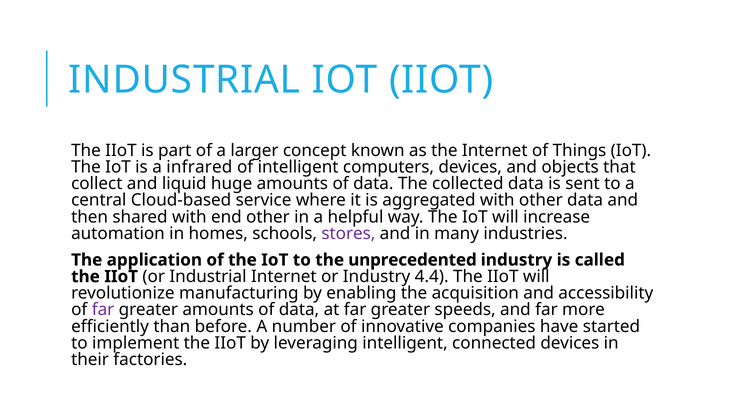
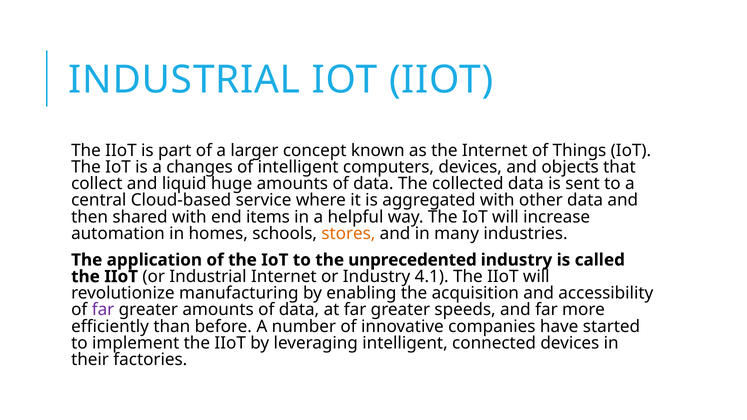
infrared: infrared -> changes (200, 167)
end other: other -> items (268, 217)
stores colour: purple -> orange (348, 234)
4.4: 4.4 -> 4.1 (432, 277)
